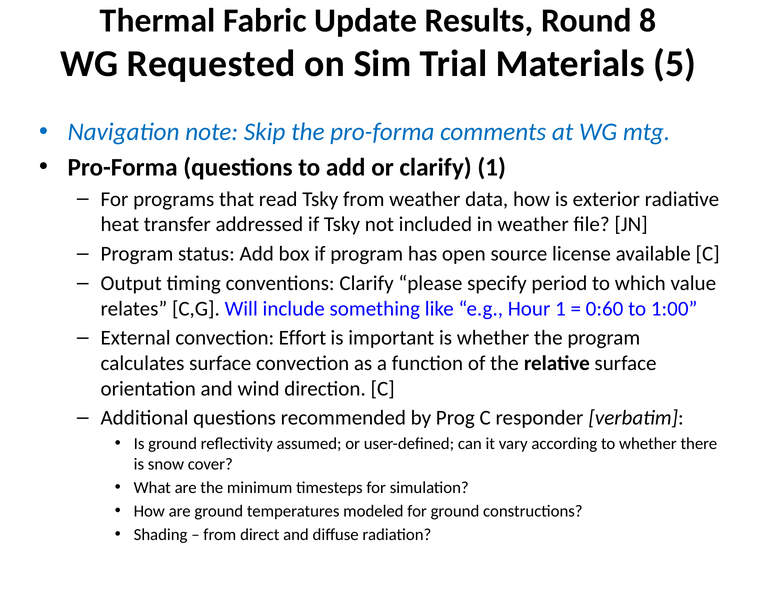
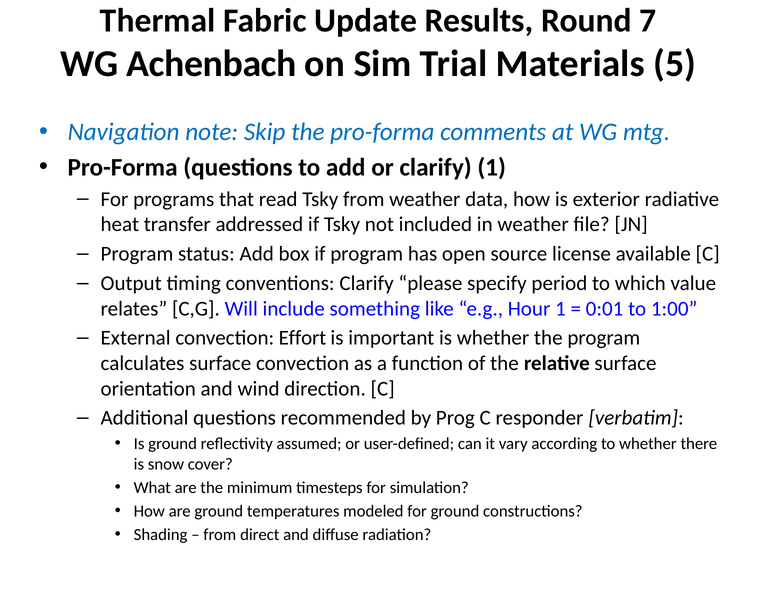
8: 8 -> 7 (648, 21)
Requested: Requested -> Achenbach (211, 64)
0:60: 0:60 -> 0:01 (605, 308)
